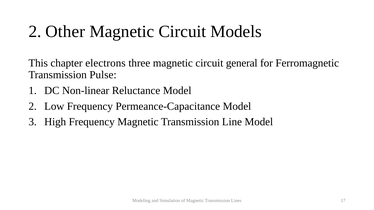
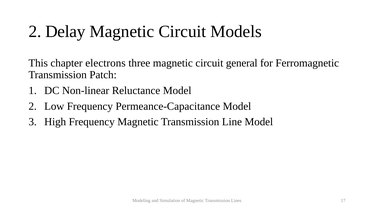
Other: Other -> Delay (65, 31)
Pulse: Pulse -> Patch (103, 75)
